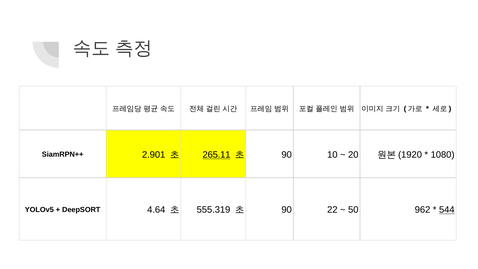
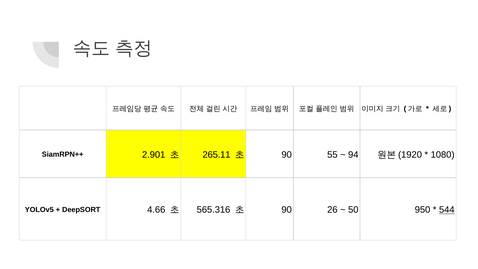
265.11 underline: present -> none (217, 155)
10: 10 -> 55 (332, 155)
20: 20 -> 94 (353, 155)
4.64: 4.64 -> 4.66 (156, 210)
555.319: 555.319 -> 565.316 (213, 210)
22: 22 -> 26 (332, 210)
962: 962 -> 950 (423, 210)
